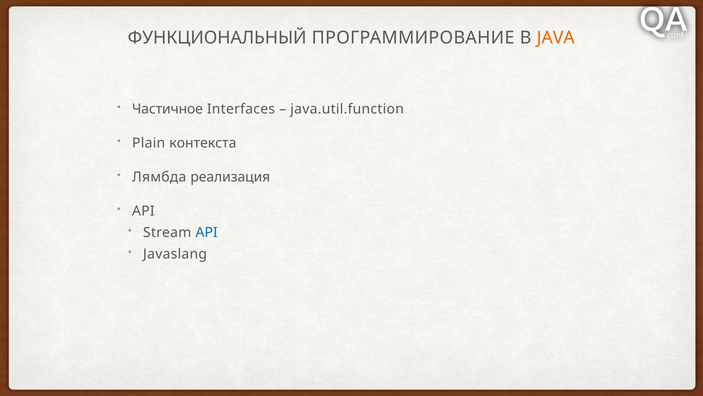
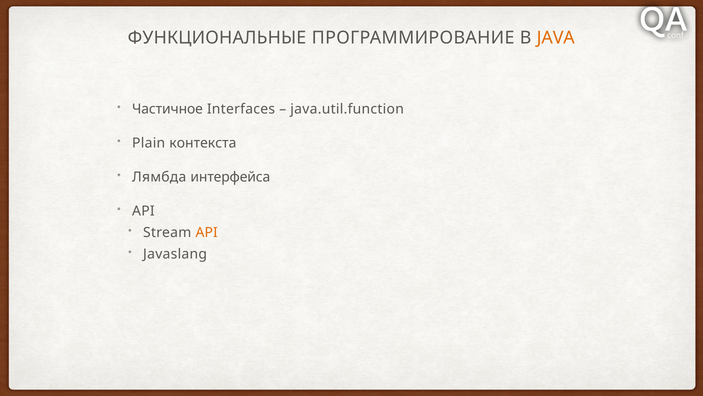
ФУНКЦИОНАЛЬНЫЙ: ФУНКЦИОНАЛЬНЫЙ -> ФУНКЦИОНАЛЬНЫЕ (217, 38)
реализация: реализация -> интерфейса (230, 177)
API colour: blue -> orange (207, 232)
